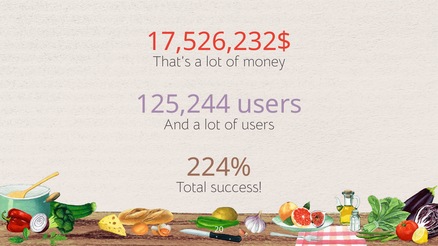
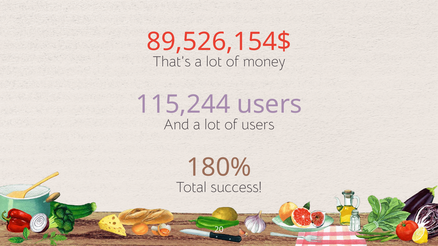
17,526,232$: 17,526,232$ -> 89,526,154$ (219, 42)
125,244: 125,244 -> 115,244 (183, 105)
224%: 224% -> 180% (219, 168)
